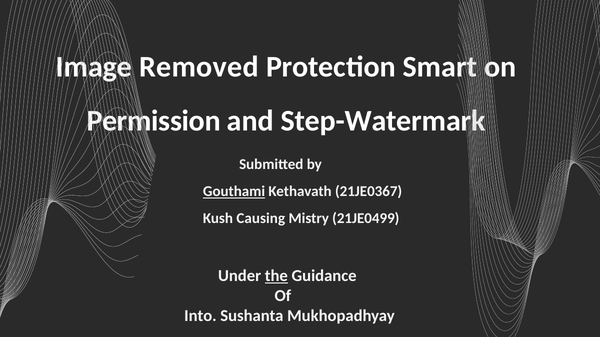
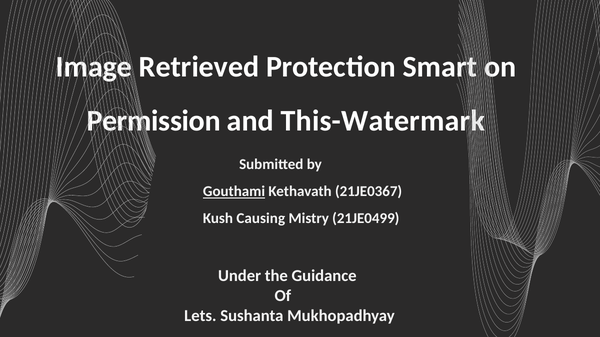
Removed: Removed -> Retrieved (199, 67)
Step-Watermark: Step-Watermark -> This-Watermark (383, 121)
the underline: present -> none (276, 276)
Into: Into -> Lets (200, 316)
